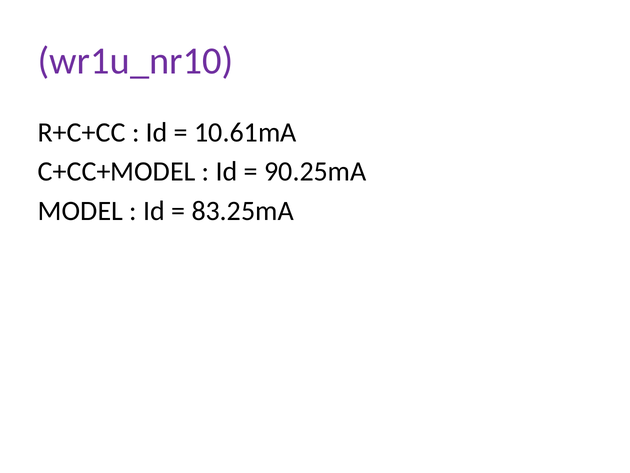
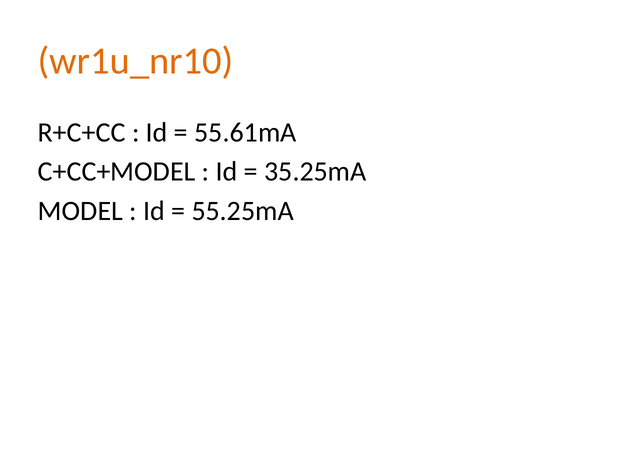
wr1u_nr10 colour: purple -> orange (136, 61)
10.61mA: 10.61mA -> 55.61mA (245, 132)
90.25mA: 90.25mA -> 35.25mA (315, 171)
83.25mA: 83.25mA -> 55.25mA (243, 211)
